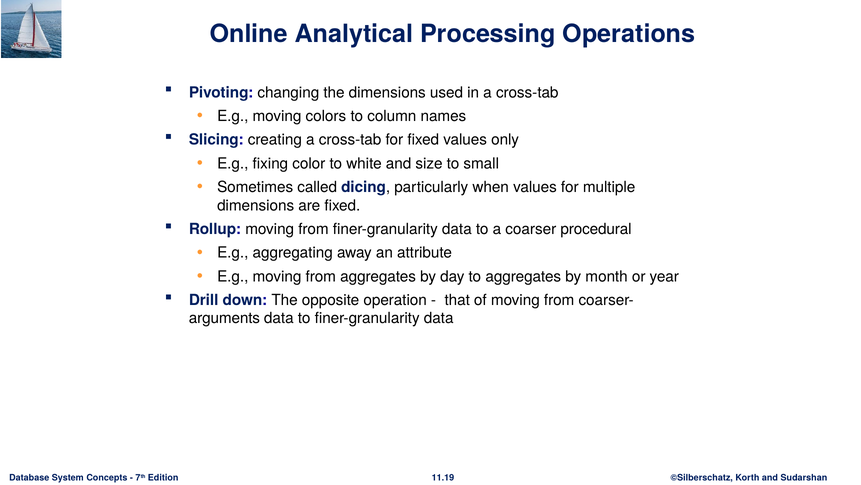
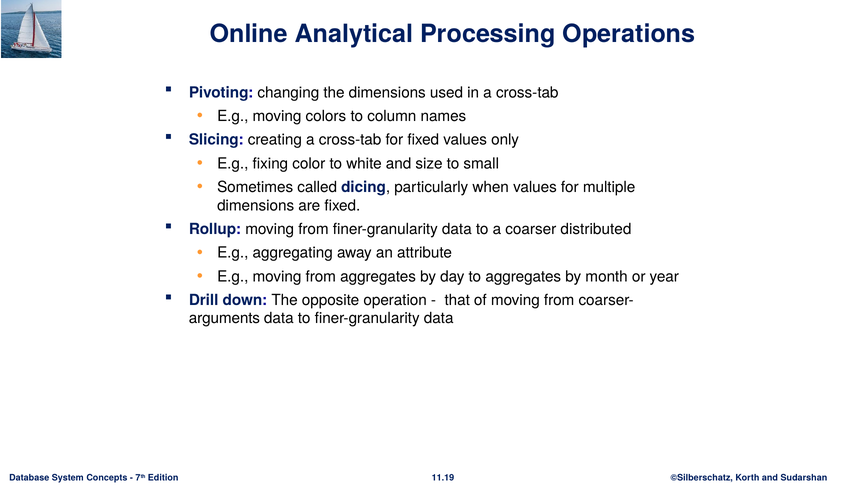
procedural: procedural -> distributed (596, 229)
